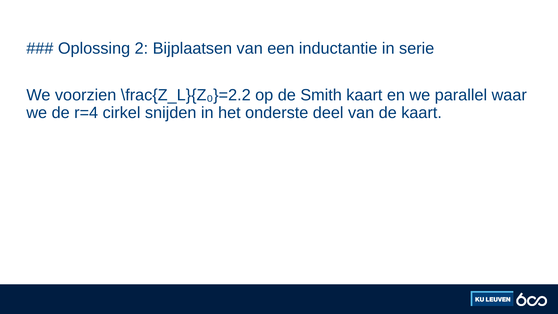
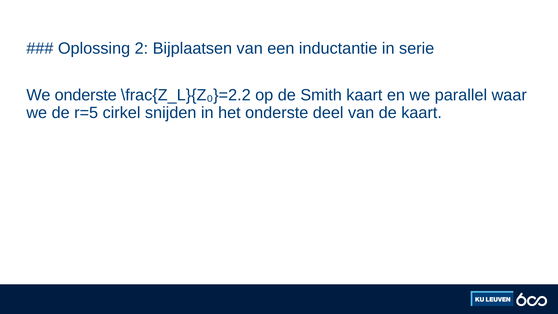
We voorzien: voorzien -> onderste (86, 95)
r=4: r=4 -> r=5 (86, 113)
